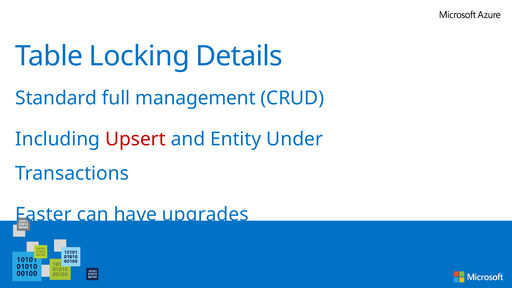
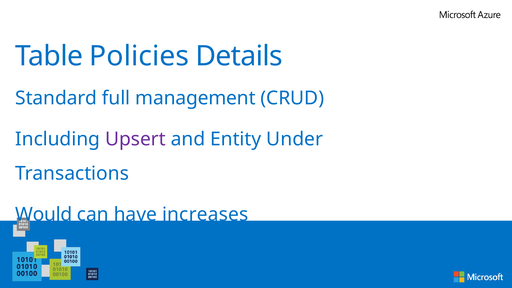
Locking: Locking -> Policies (139, 56)
Upsert colour: red -> purple (135, 139)
Faster: Faster -> Would (44, 215)
upgrades: upgrades -> increases (205, 215)
